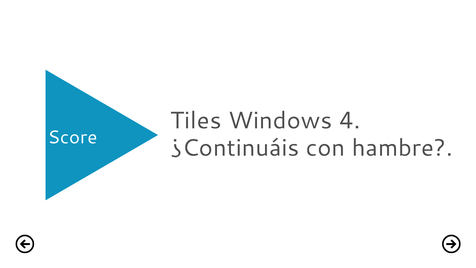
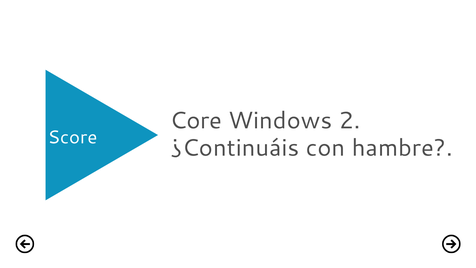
Tiles: Tiles -> Core (196, 121)
4: 4 -> 2 (350, 121)
